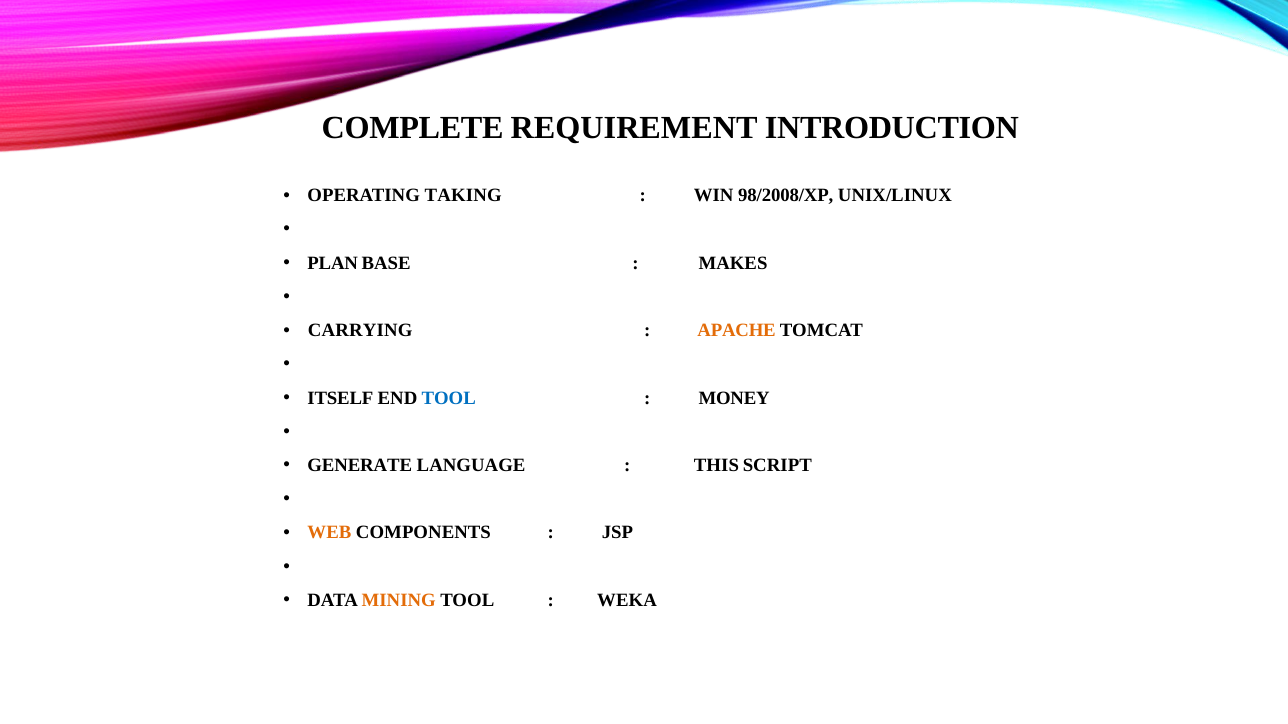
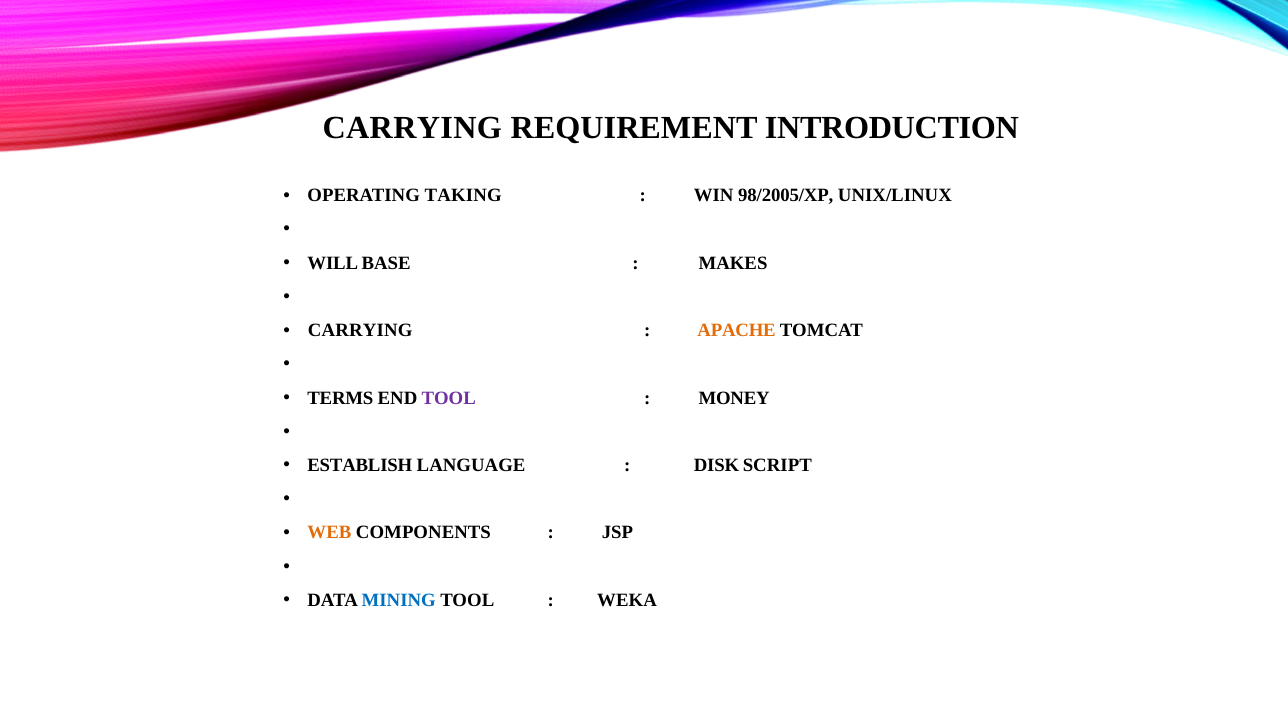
COMPLETE: COMPLETE -> CARRYING (412, 128)
98/2008/XP: 98/2008/XP -> 98/2005/XP (786, 196)
PLAN: PLAN -> WILL (333, 263)
ITSELF: ITSELF -> TERMS (340, 398)
TOOL colour: blue -> purple (449, 398)
GENERATE: GENERATE -> ESTABLISH (360, 466)
THIS: THIS -> DISK (717, 466)
MINING colour: orange -> blue (399, 601)
